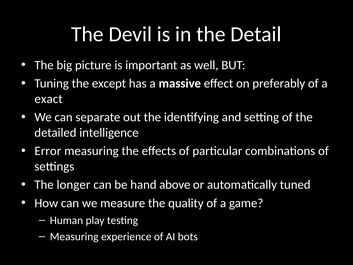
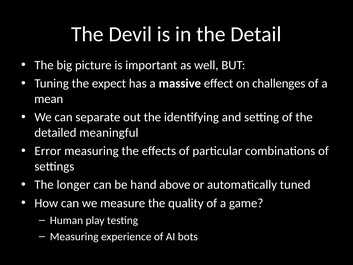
except: except -> expect (109, 83)
preferably: preferably -> challenges (279, 83)
exact: exact -> mean (49, 99)
intelligence: intelligence -> meaningful (109, 132)
